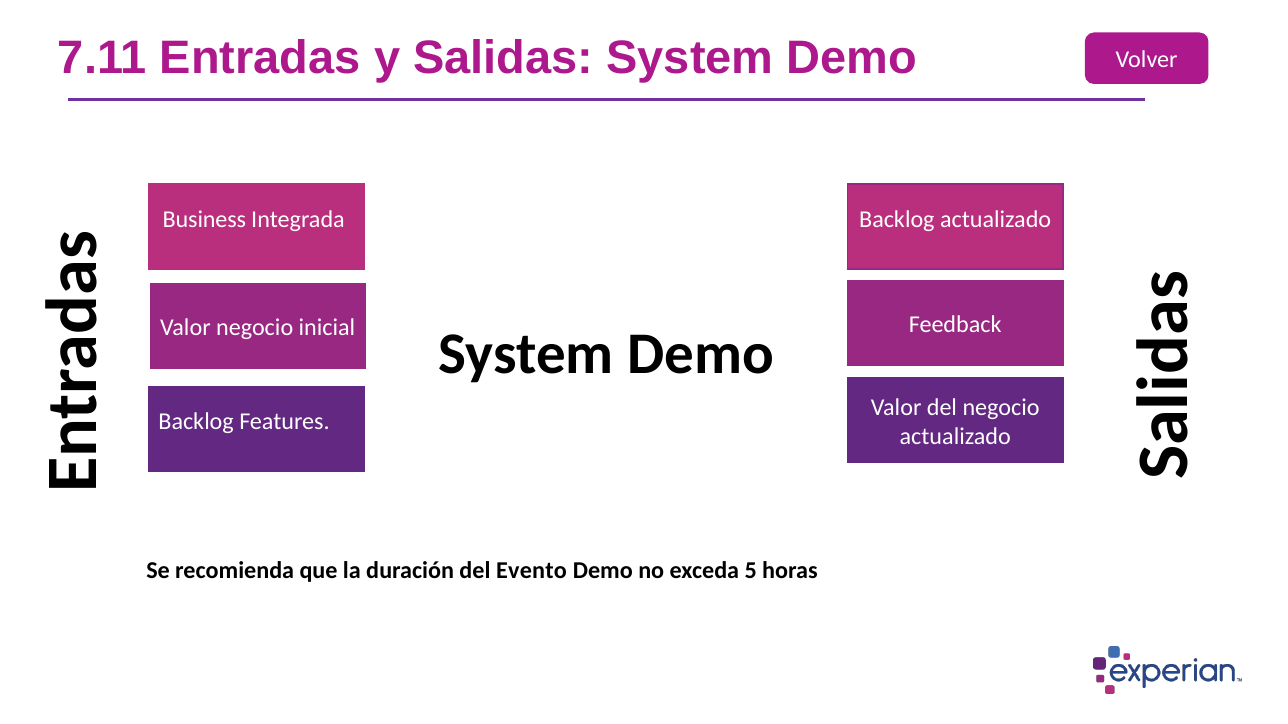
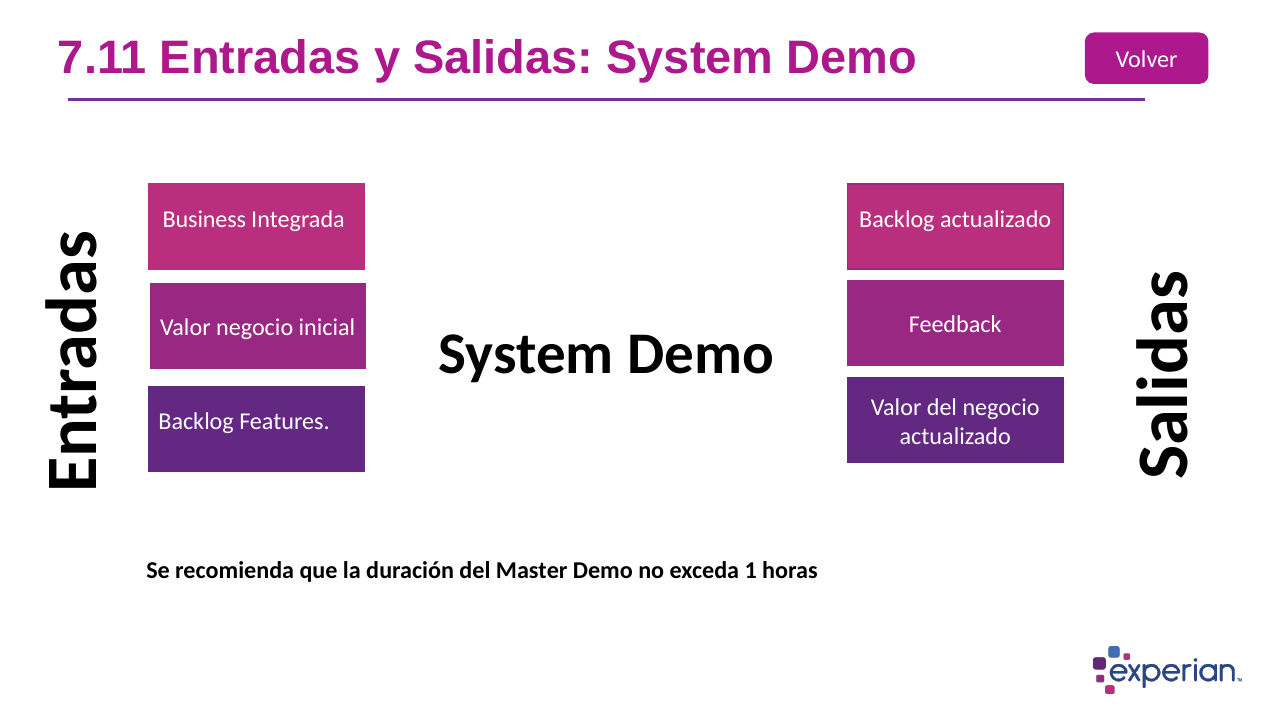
Evento: Evento -> Master (532, 571)
5: 5 -> 1 (751, 571)
